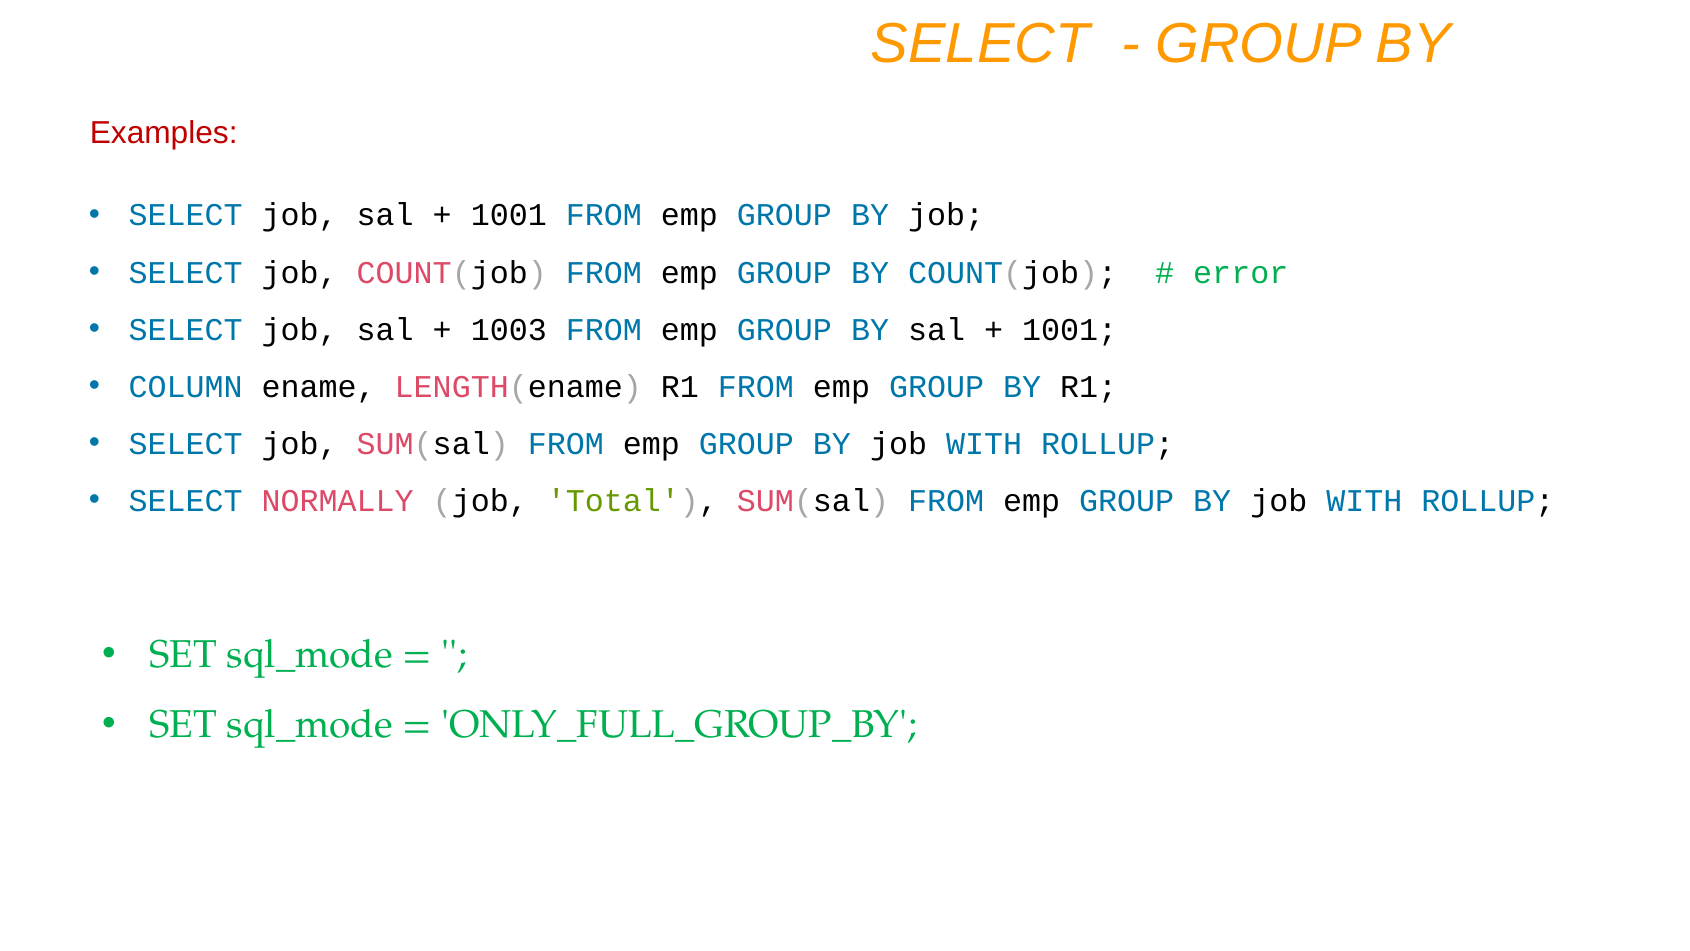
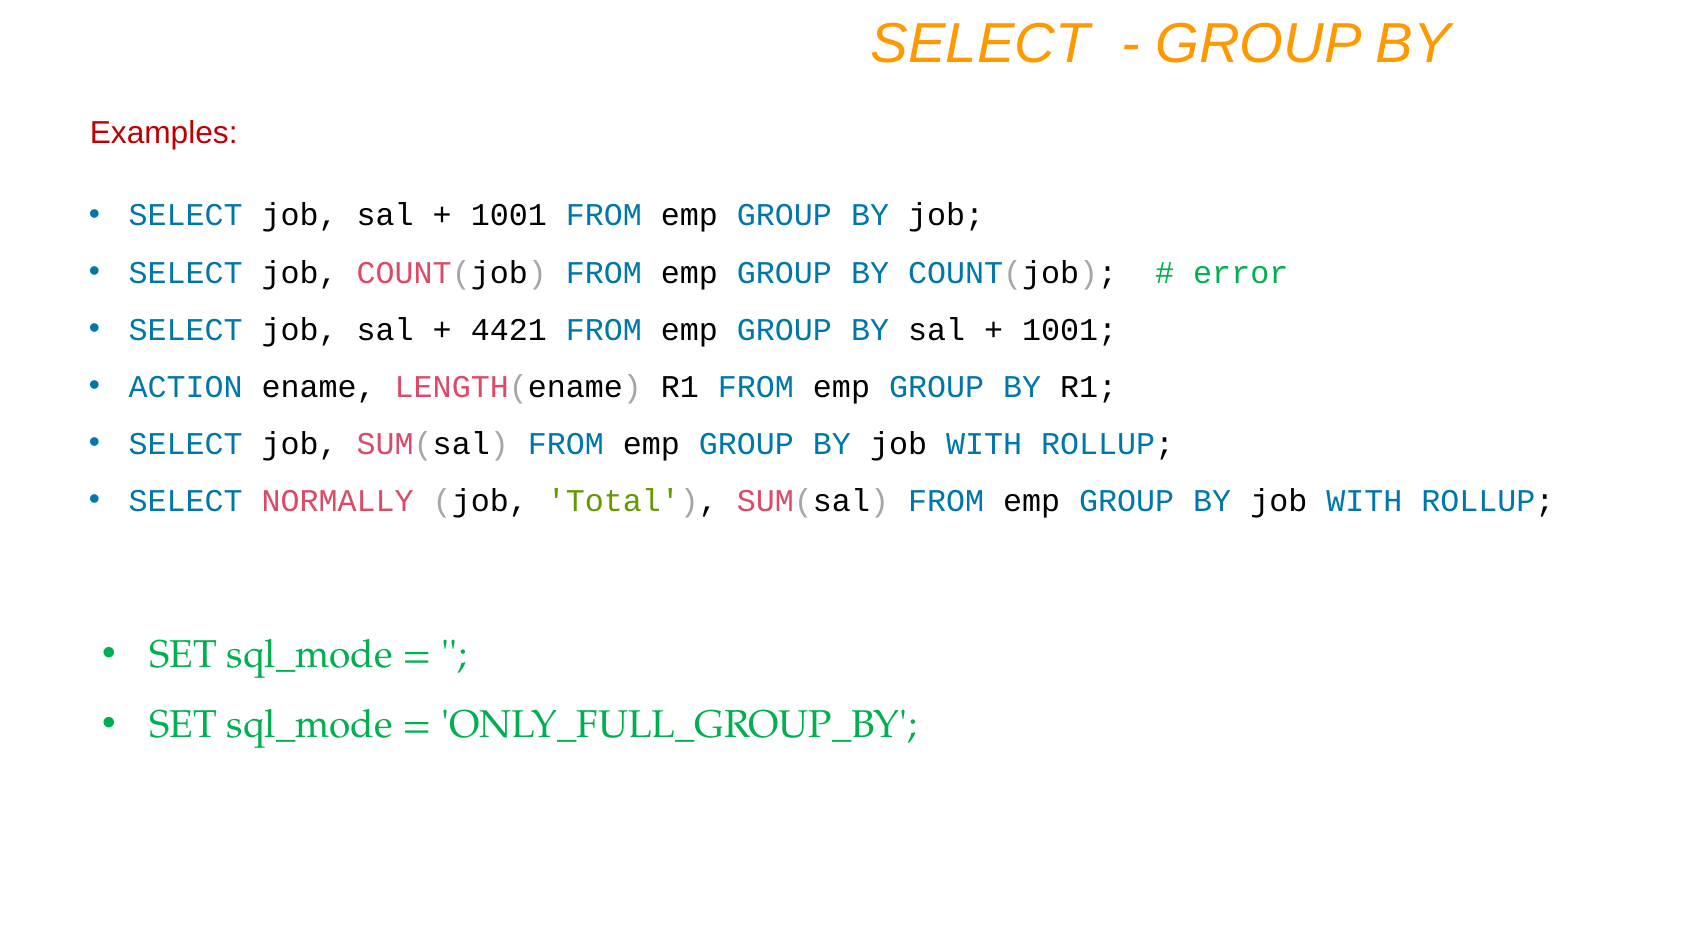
1003: 1003 -> 4421 (509, 330)
COLUMN: COLUMN -> ACTION (186, 387)
